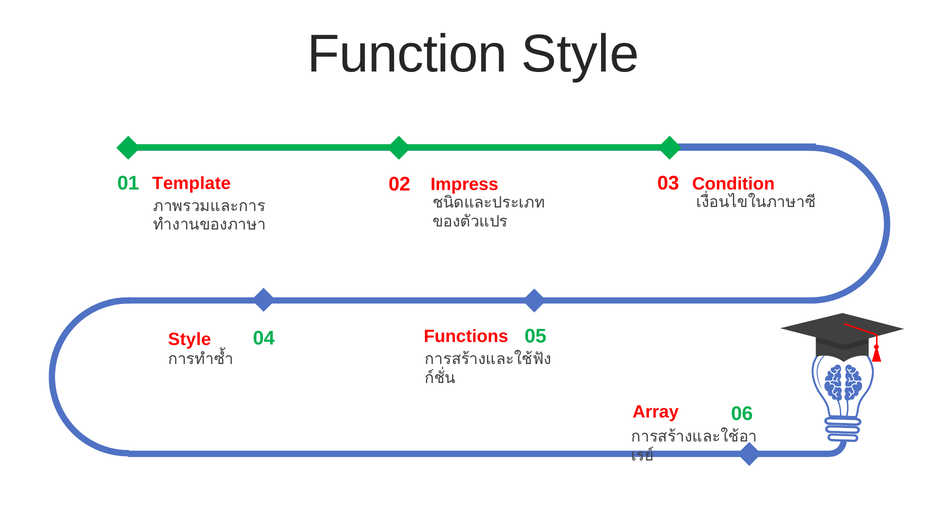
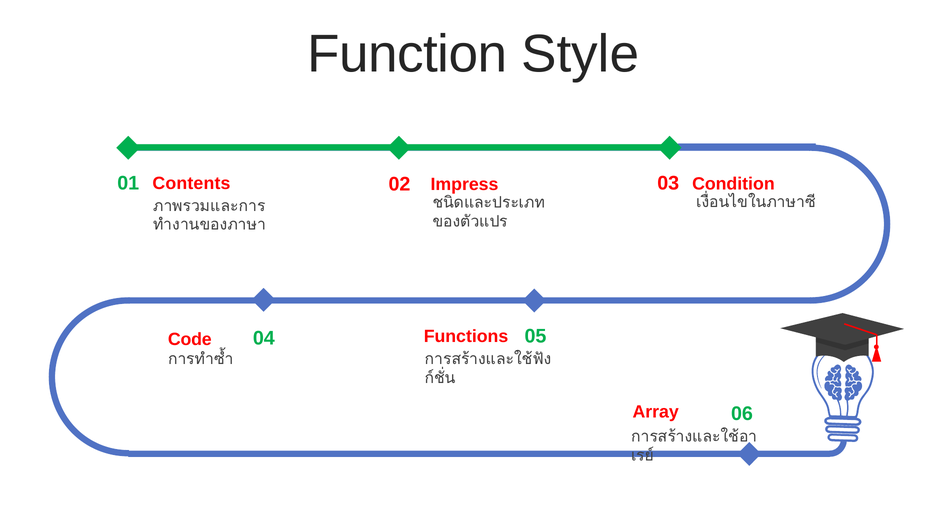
Template: Template -> Contents (191, 183)
Style: Style -> Code (190, 339)
